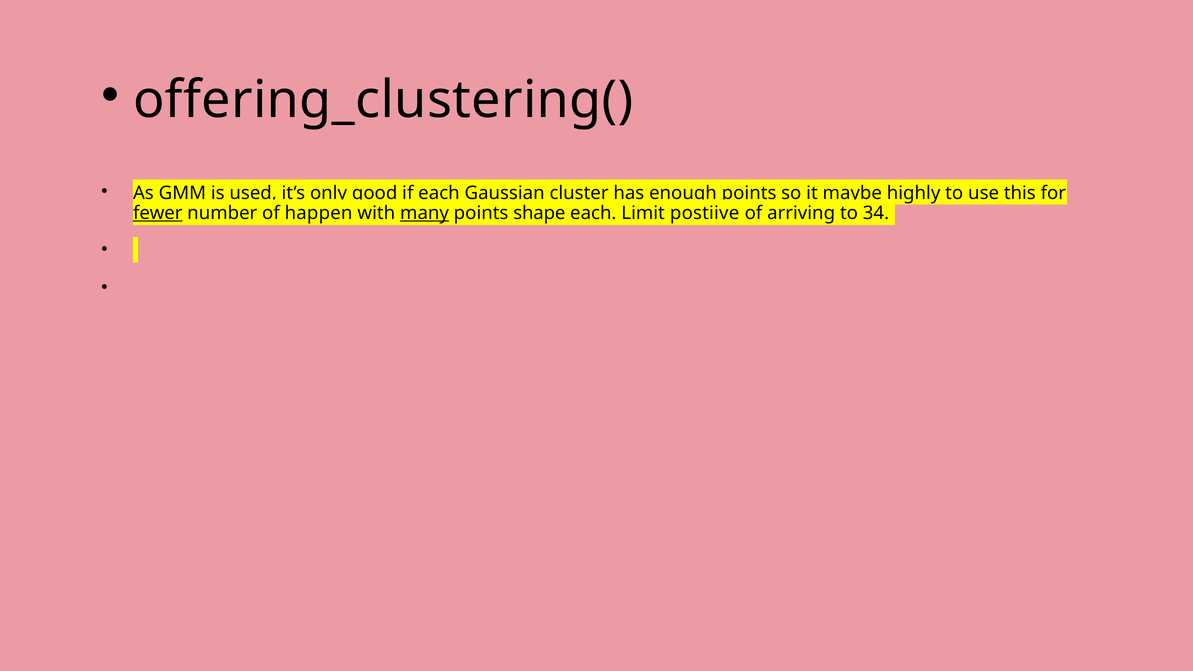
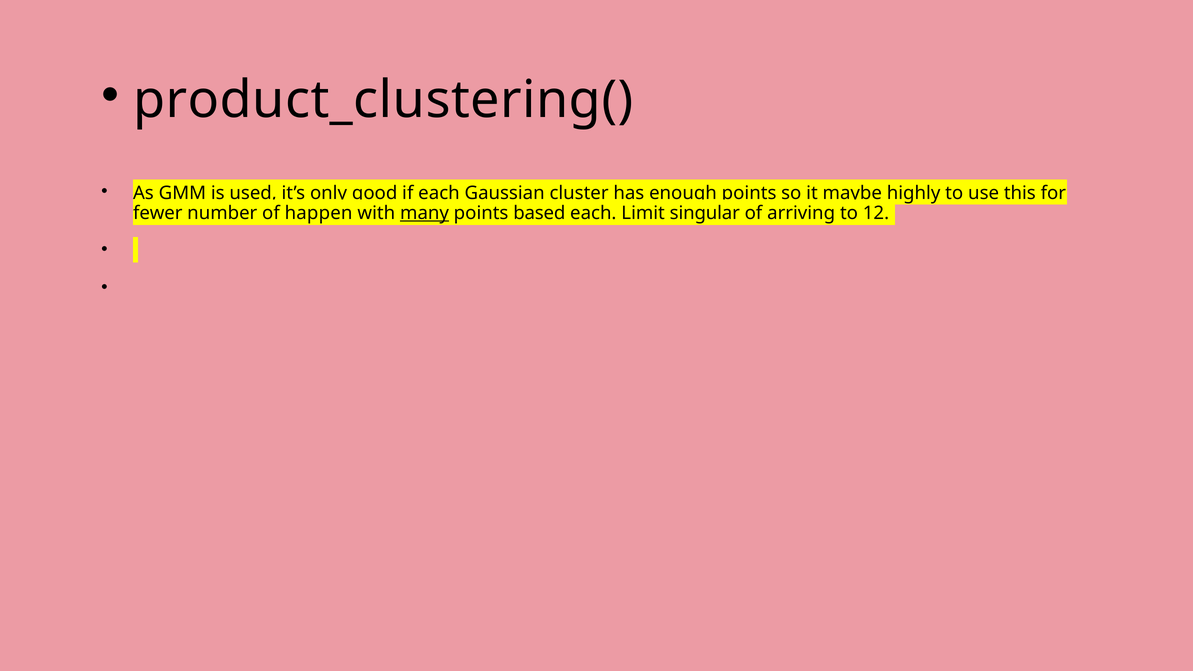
offering_clustering(: offering_clustering( -> product_clustering( (383, 100)
fewer underline: present -> none (158, 213)
shape: shape -> based (539, 213)
postiive: postiive -> singular (705, 213)
34: 34 -> 12 (876, 213)
